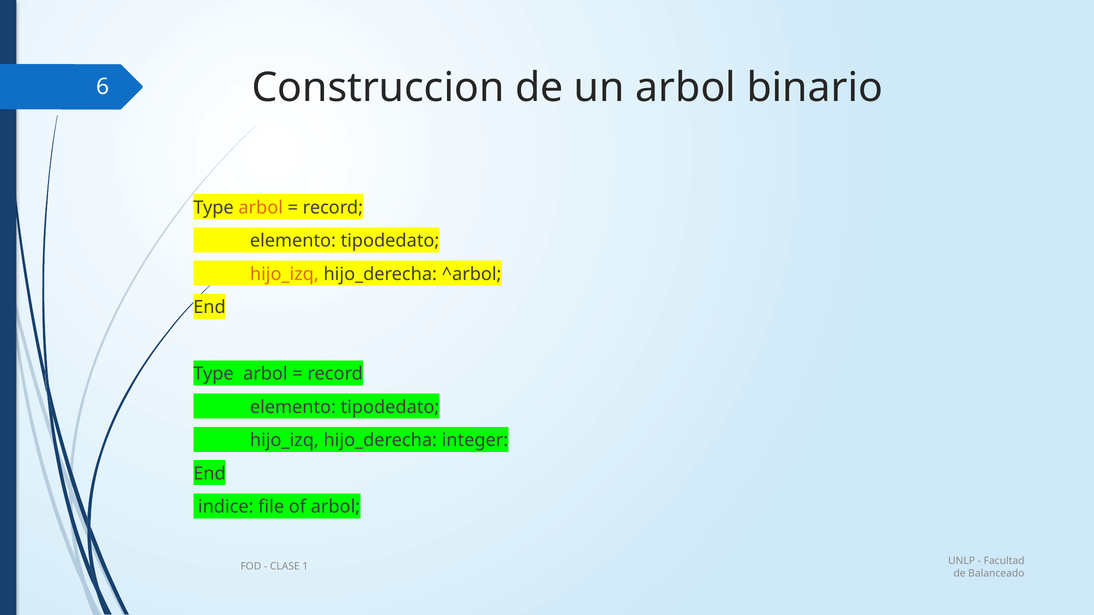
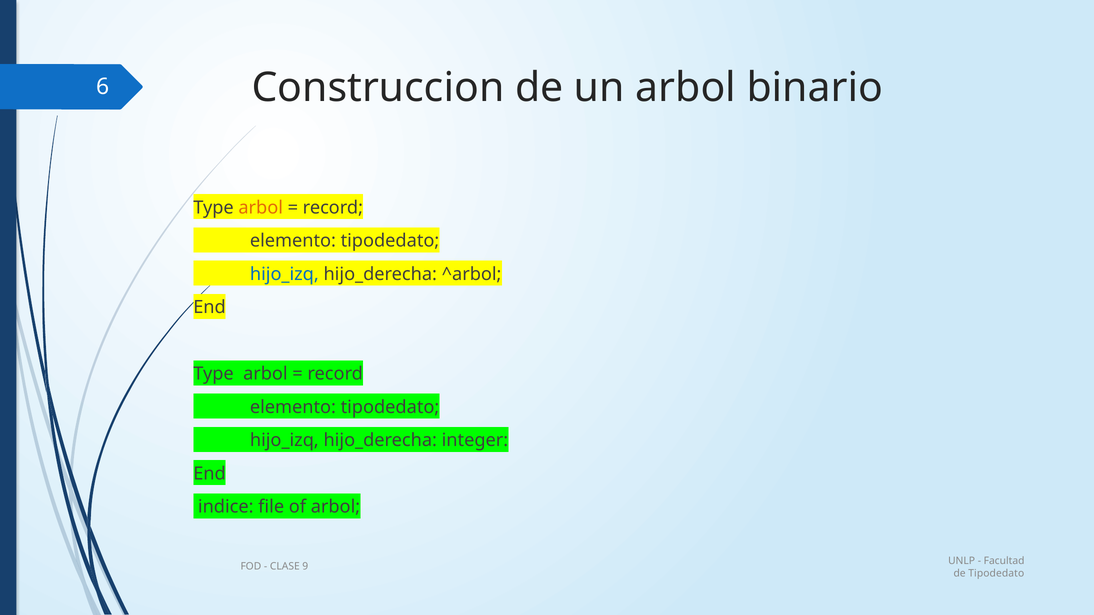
hijo_izq colour: orange -> blue (284, 274)
1: 1 -> 9 (305, 567)
de Balanceado: Balanceado -> Tipodedato (996, 574)
